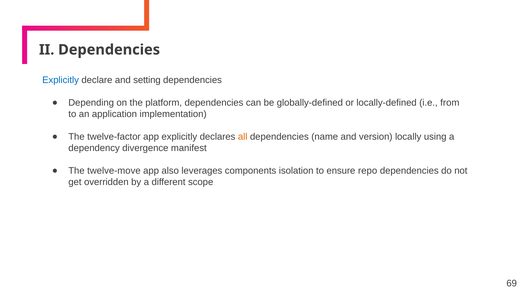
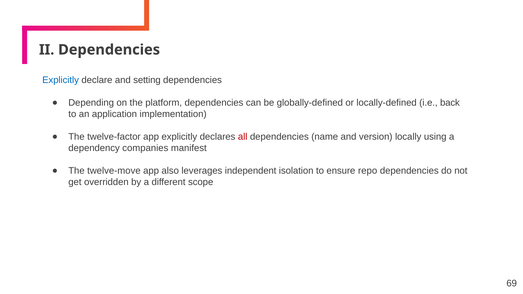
from: from -> back (450, 103)
all colour: orange -> red (243, 137)
divergence: divergence -> companies (145, 148)
components: components -> independent (251, 171)
